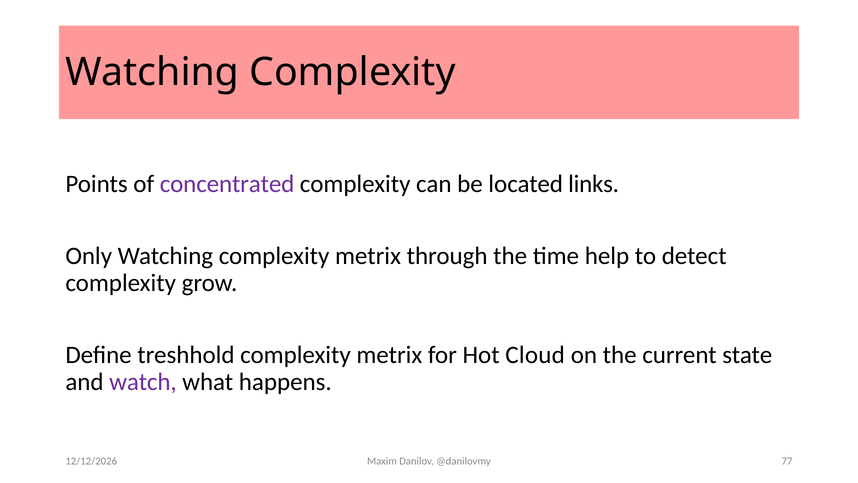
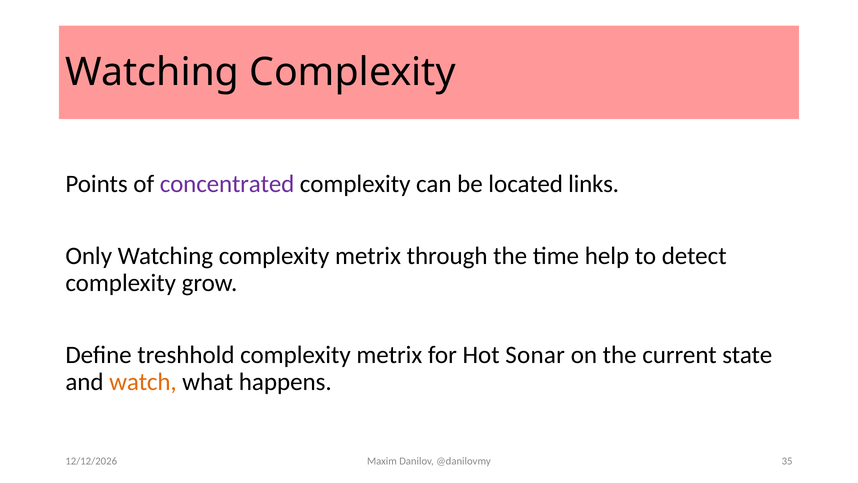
Cloud: Cloud -> Sonar (535, 355)
watch colour: purple -> orange (143, 382)
77: 77 -> 35 (787, 461)
